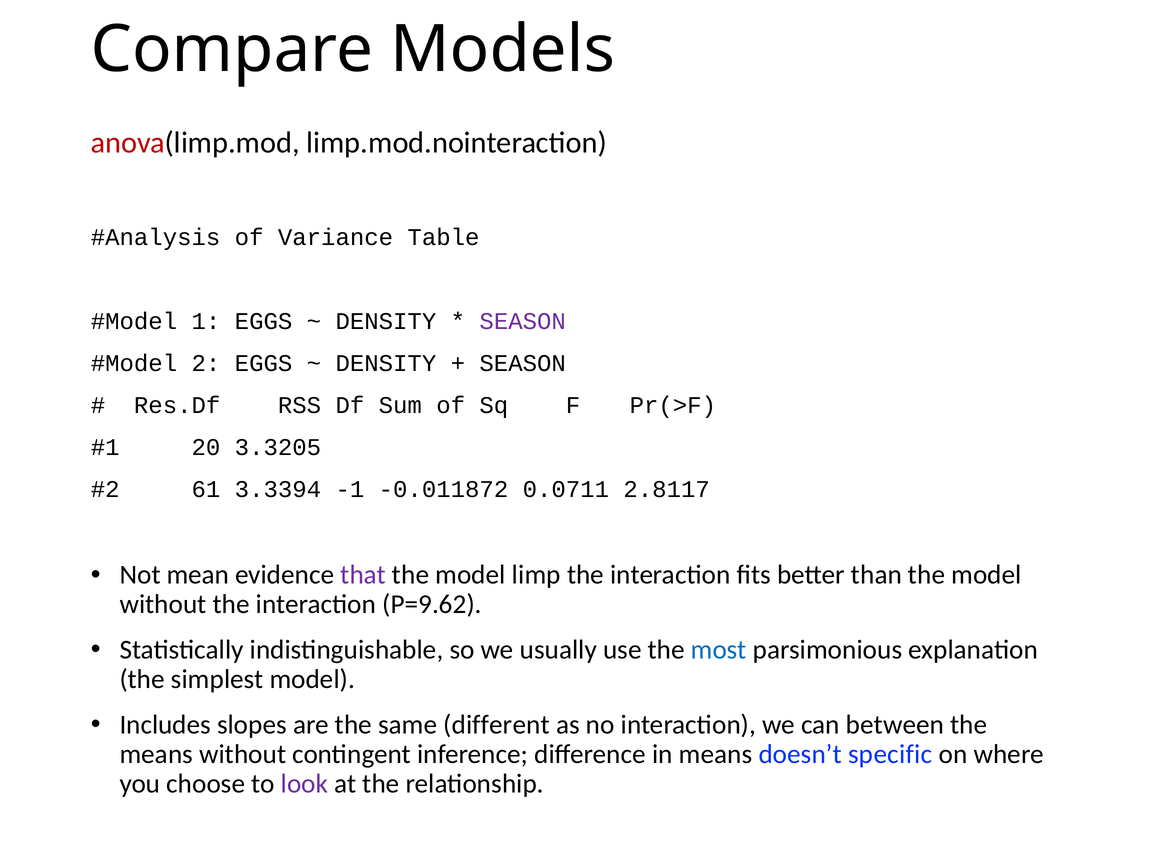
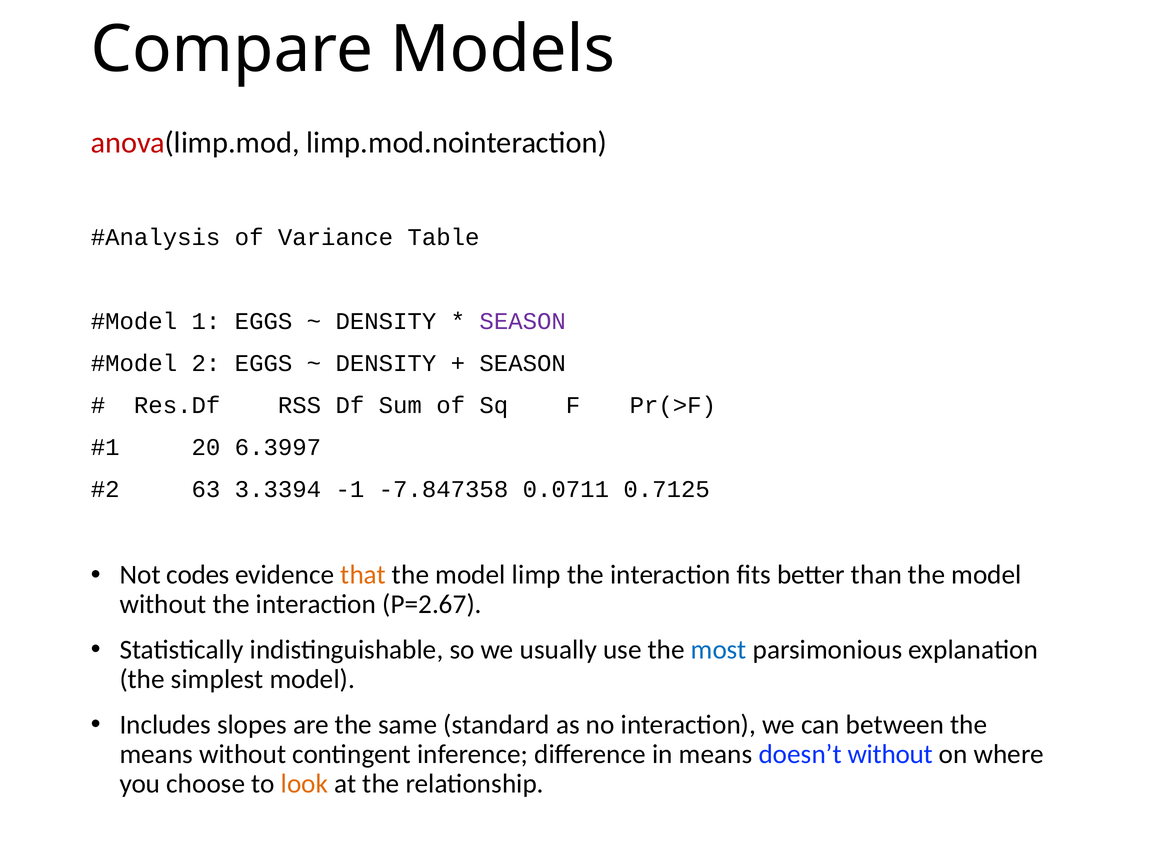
3.3205: 3.3205 -> 6.3997 (278, 447)
61: 61 -> 63 (206, 489)
-0.011872: -0.011872 -> -7.847358 (443, 489)
2.8117: 2.8117 -> 0.7125 (667, 489)
mean: mean -> codes (198, 575)
that colour: purple -> orange (363, 575)
P=9.62: P=9.62 -> P=2.67 (432, 604)
different: different -> standard (497, 724)
doesn’t specific: specific -> without (890, 754)
look colour: purple -> orange (305, 783)
